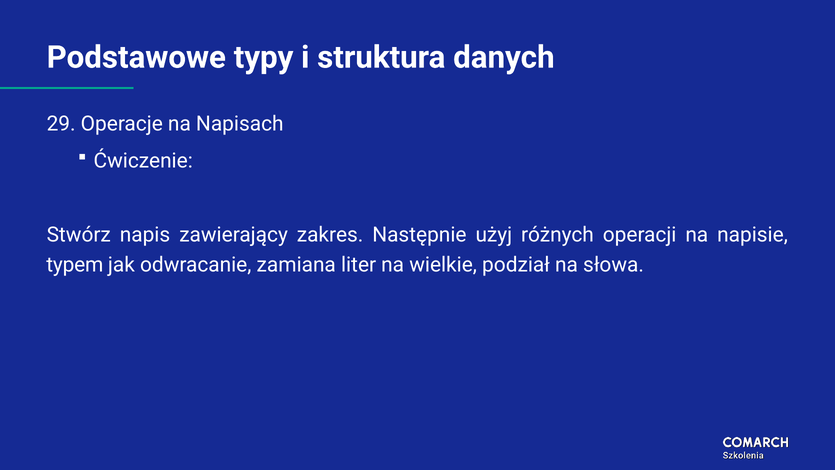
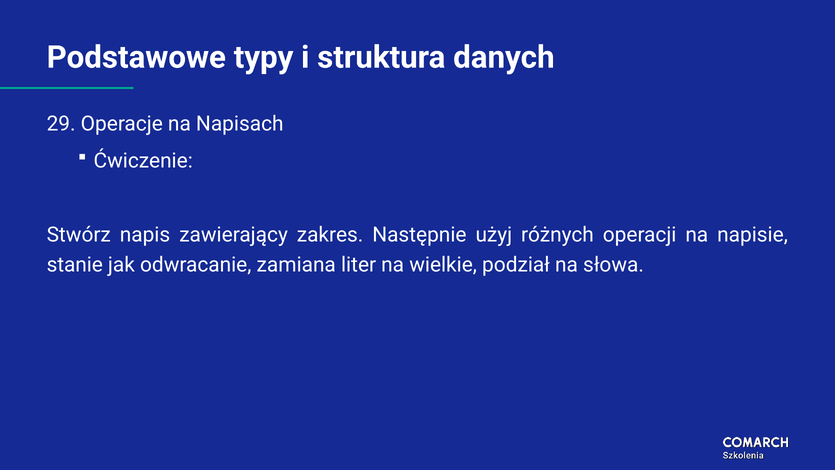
typem: typem -> stanie (75, 265)
